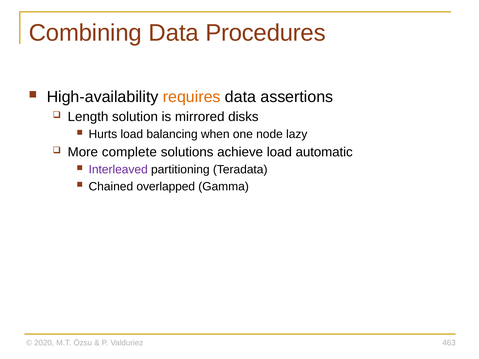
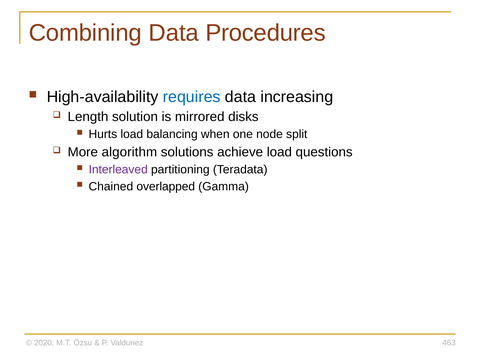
requires colour: orange -> blue (192, 97)
assertions: assertions -> increasing (297, 97)
lazy: lazy -> split (297, 134)
complete: complete -> algorithm (129, 152)
automatic: automatic -> questions (324, 152)
